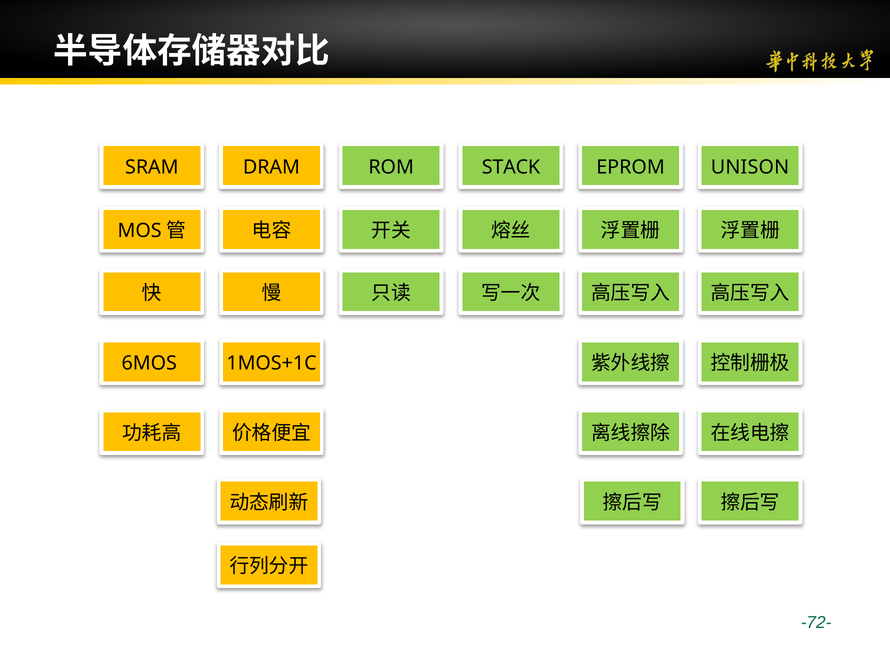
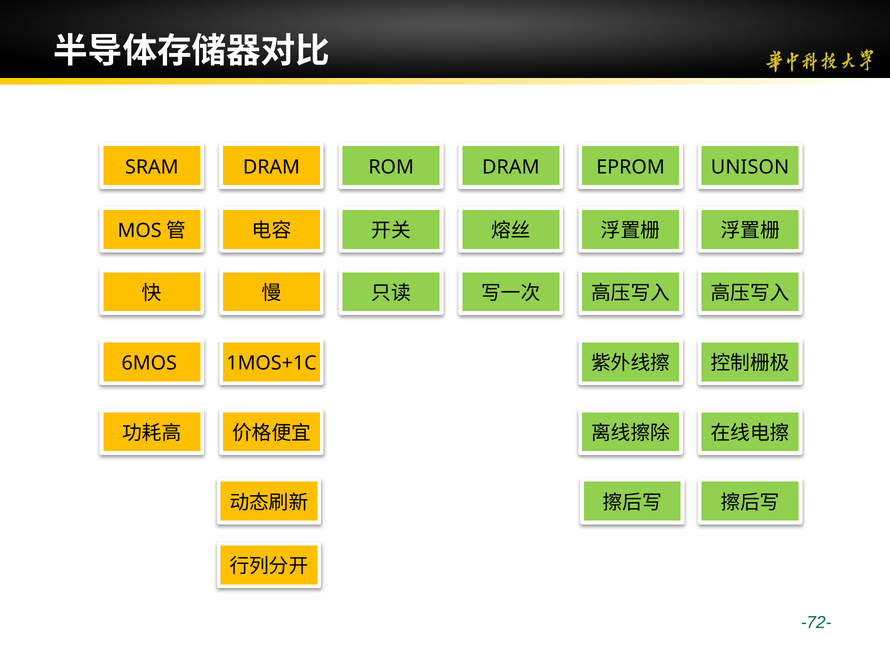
ROM STACK: STACK -> DRAM (511, 167)
